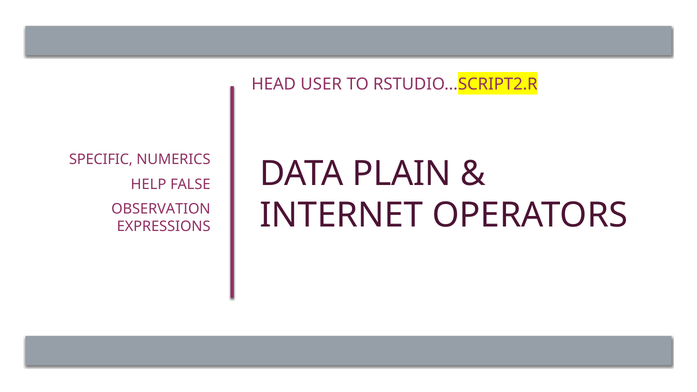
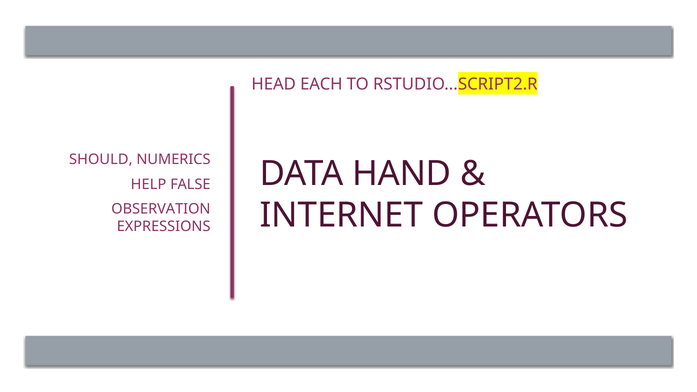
USER: USER -> EACH (321, 84)
SPECIFIC: SPECIFIC -> SHOULD (101, 160)
PLAIN: PLAIN -> HAND (402, 174)
